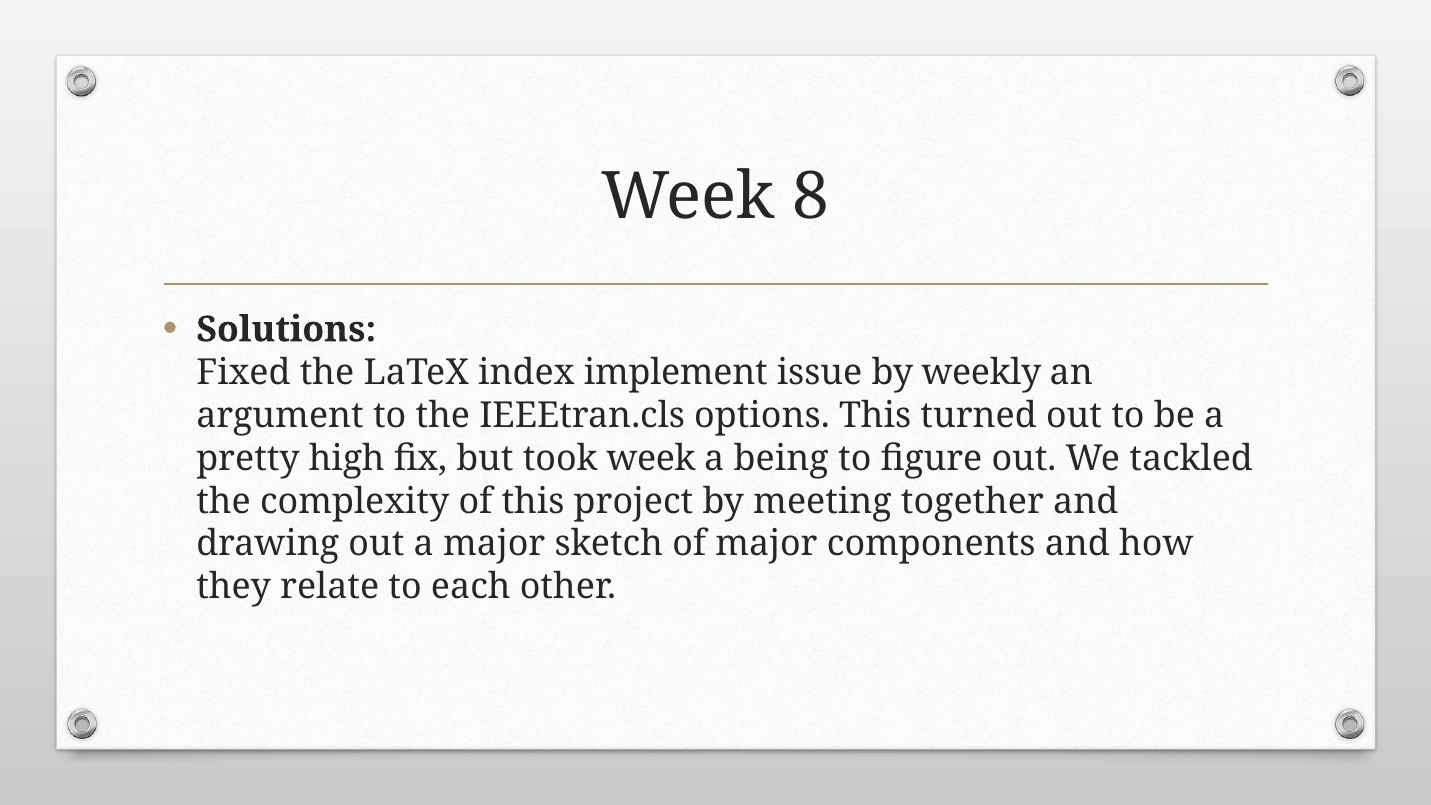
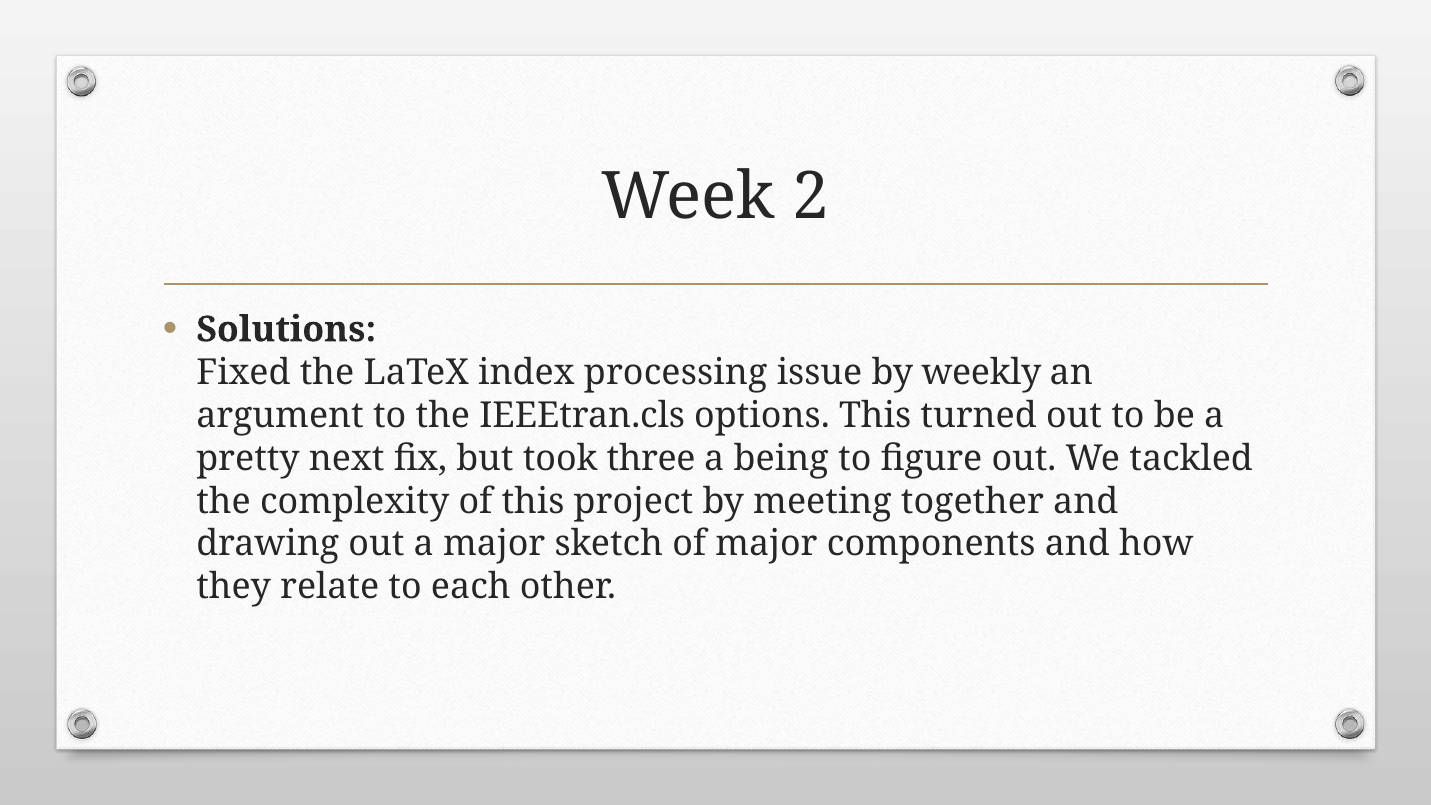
8: 8 -> 2 (811, 196)
implement: implement -> processing (676, 372)
high: high -> next (347, 458)
took week: week -> three (651, 458)
